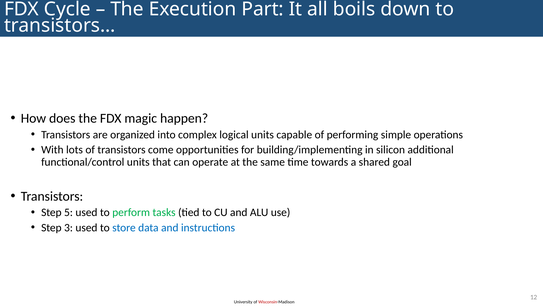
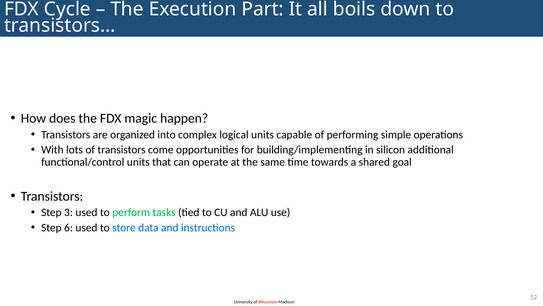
5: 5 -> 3 (69, 212)
3: 3 -> 6 (69, 227)
